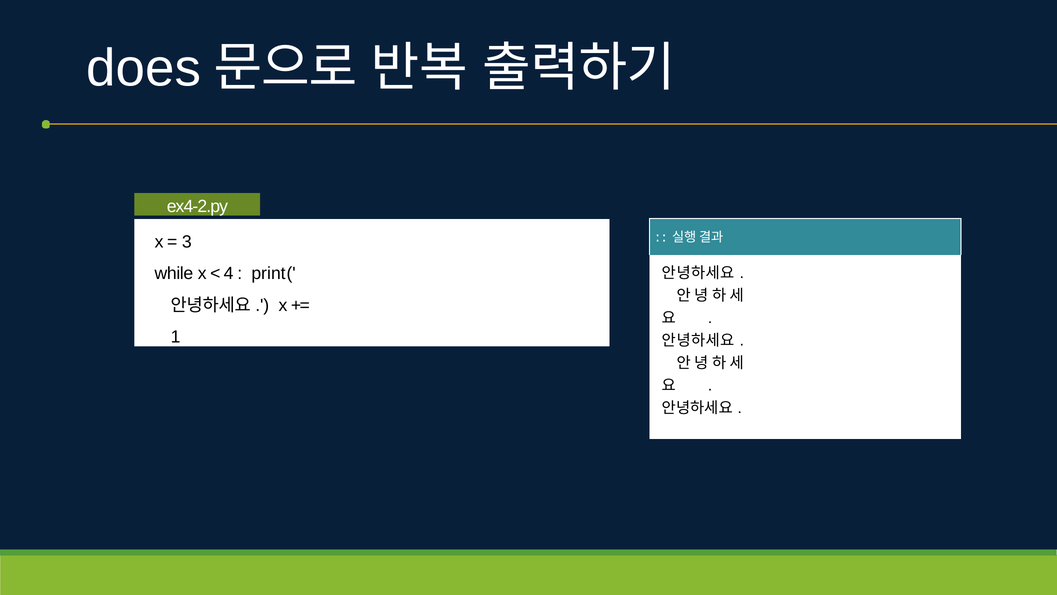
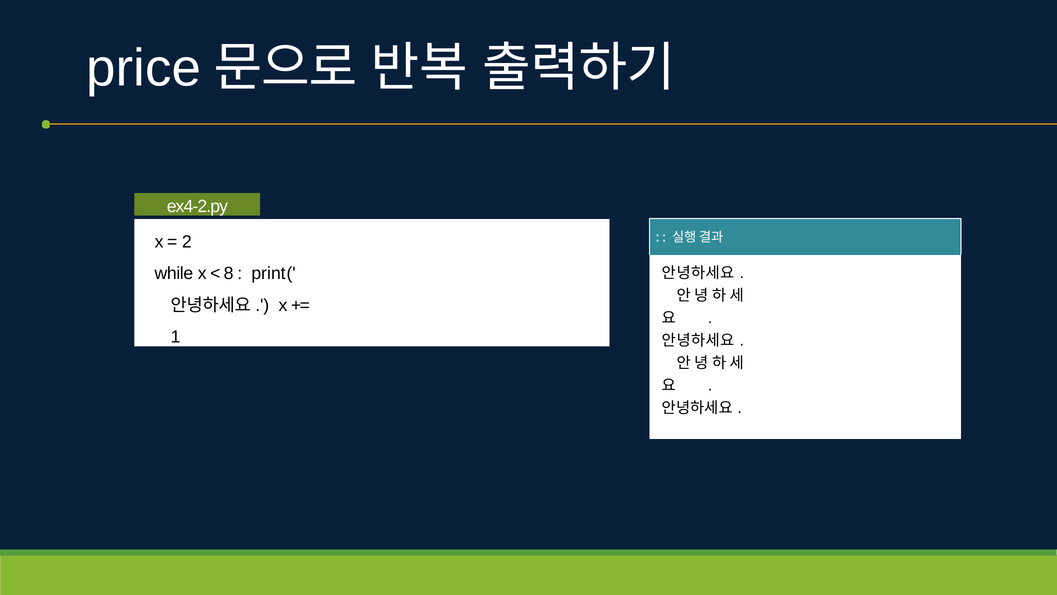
does: does -> price (144, 68)
3: 3 -> 2 (187, 242)
4: 4 -> 8 (229, 273)
